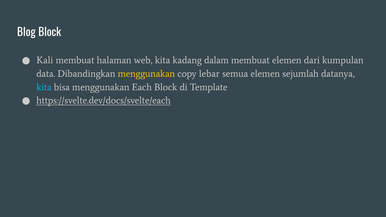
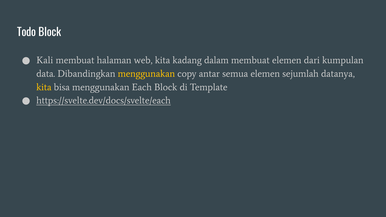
Blog: Blog -> Todo (26, 32)
lebar: lebar -> antar (209, 74)
kita colour: light blue -> yellow (44, 87)
